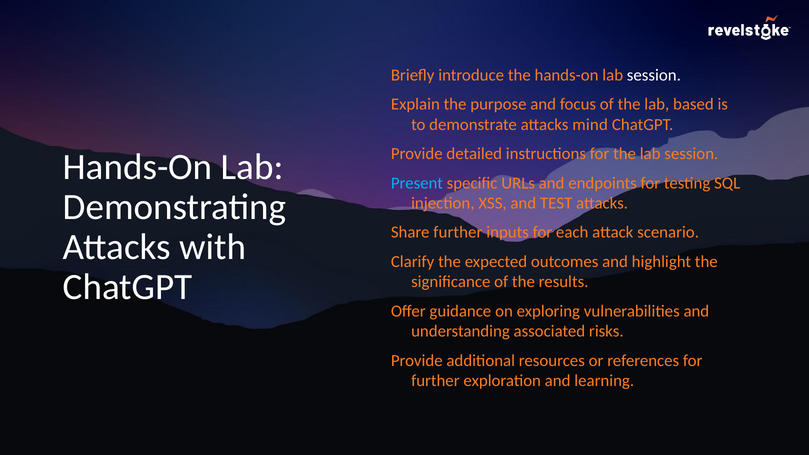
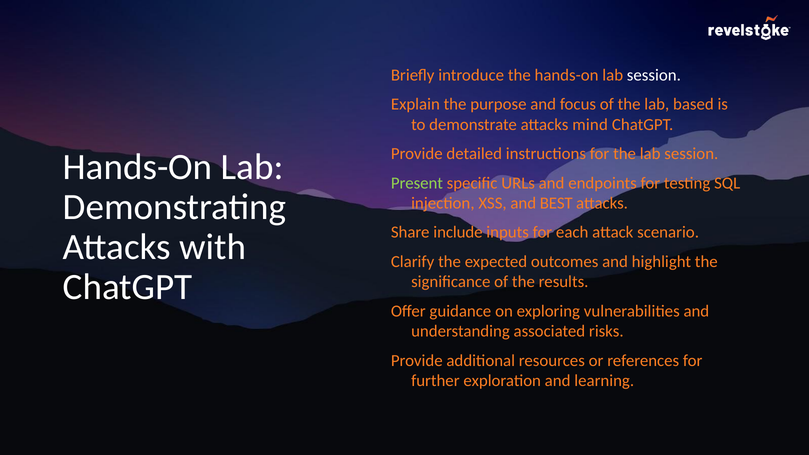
Present colour: light blue -> light green (417, 183)
TEST: TEST -> BEST (556, 203)
Share further: further -> include (458, 232)
